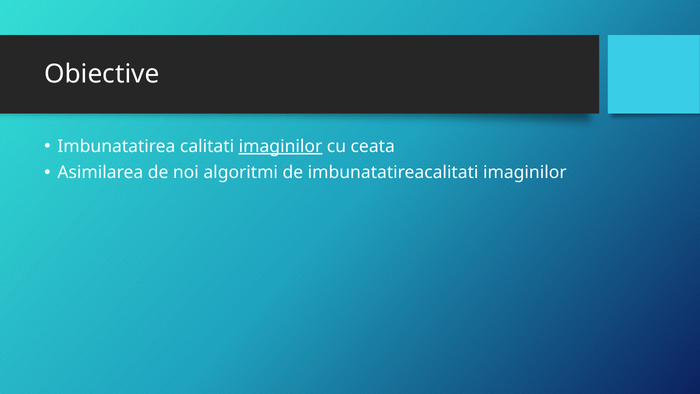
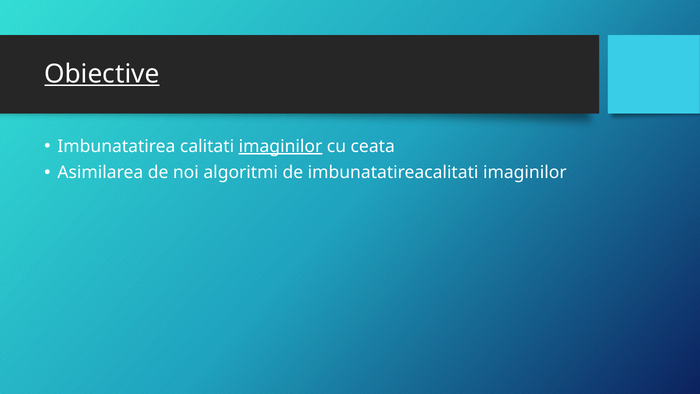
Obiective underline: none -> present (102, 74)
